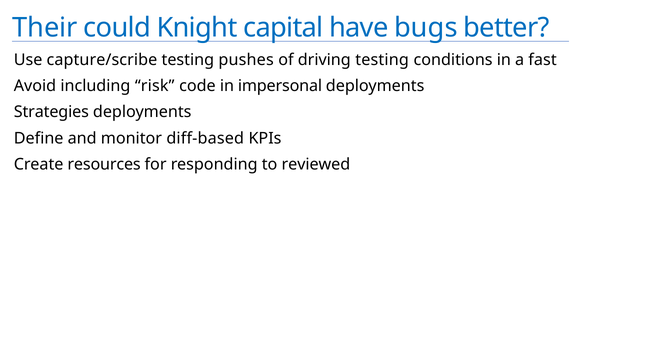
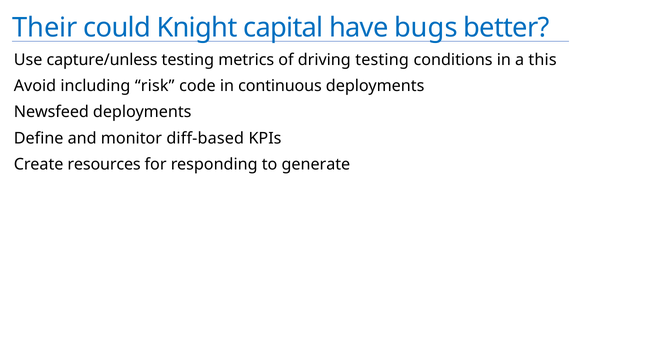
capture/scribe: capture/scribe -> capture/unless (102, 60)
pushes: pushes -> metrics (246, 60)
fast: fast -> this (543, 60)
impersonal: impersonal -> continuous (280, 86)
Strategies: Strategies -> Newsfeed (51, 112)
reviewed: reviewed -> generate (316, 164)
